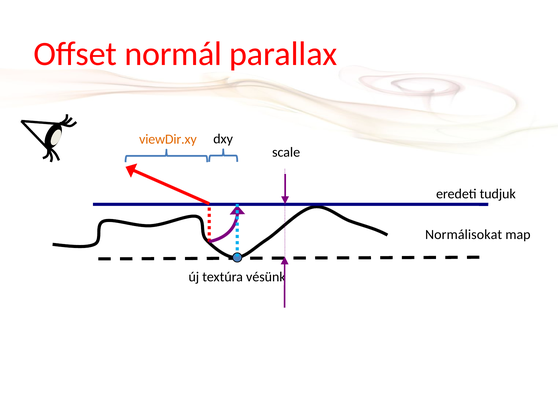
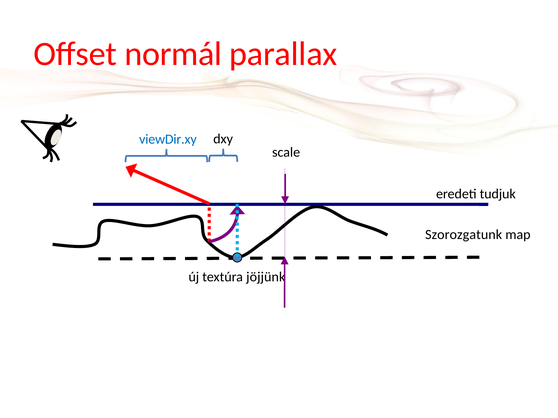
viewDir.xy colour: orange -> blue (168, 139)
Normálisokat: Normálisokat -> Szorozgatunk (464, 235)
vésünk: vésünk -> jöjjünk (266, 277)
